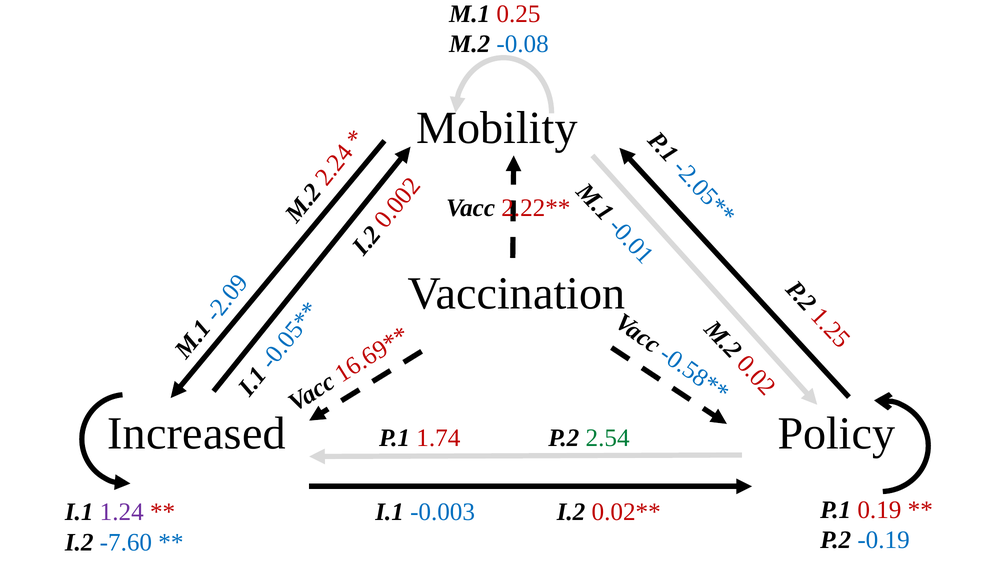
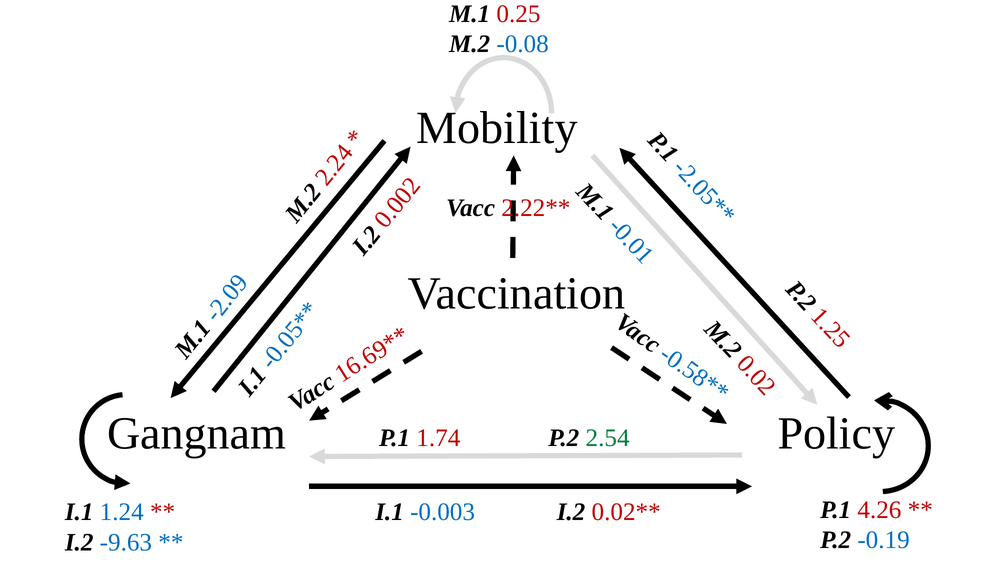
Increased: Increased -> Gangnam (197, 433)
0.19: 0.19 -> 4.26 (879, 510)
1.24 colour: purple -> blue (122, 512)
-7.60: -7.60 -> -9.63 (126, 542)
